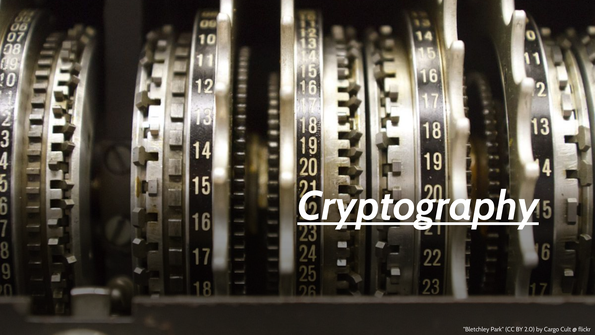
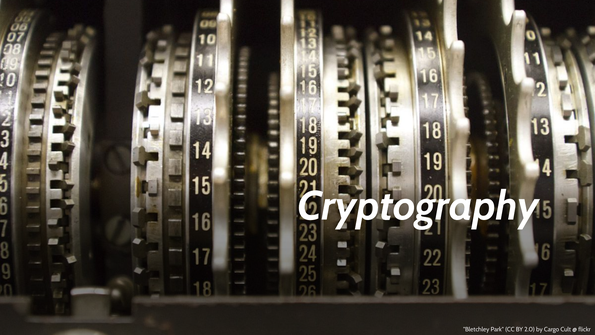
Cryptography underline: present -> none (418, 206)
